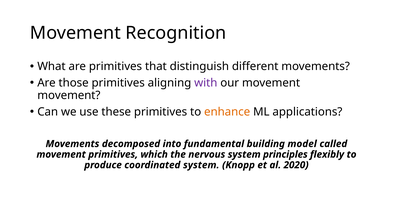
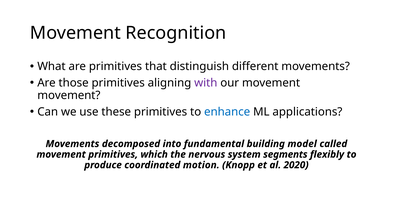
enhance colour: orange -> blue (227, 112)
principles: principles -> segments (285, 154)
coordinated system: system -> motion (201, 165)
